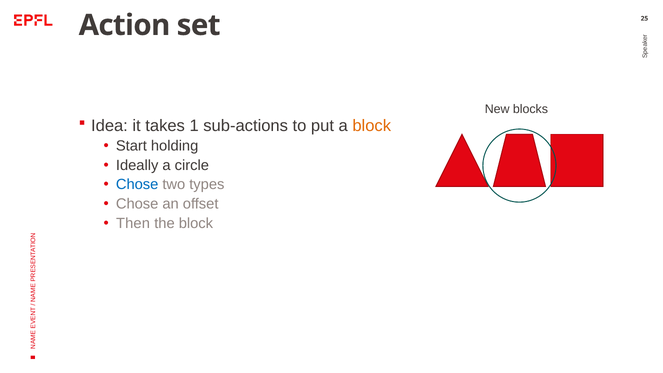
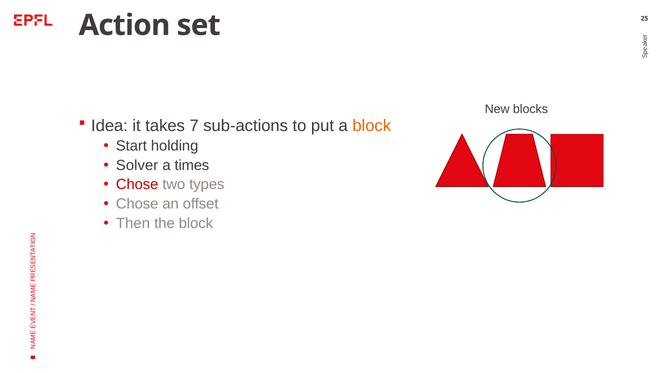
1: 1 -> 7 (194, 126)
Ideally: Ideally -> Solver (137, 165)
circle: circle -> times (192, 165)
Chose colour: blue -> red (137, 185)
